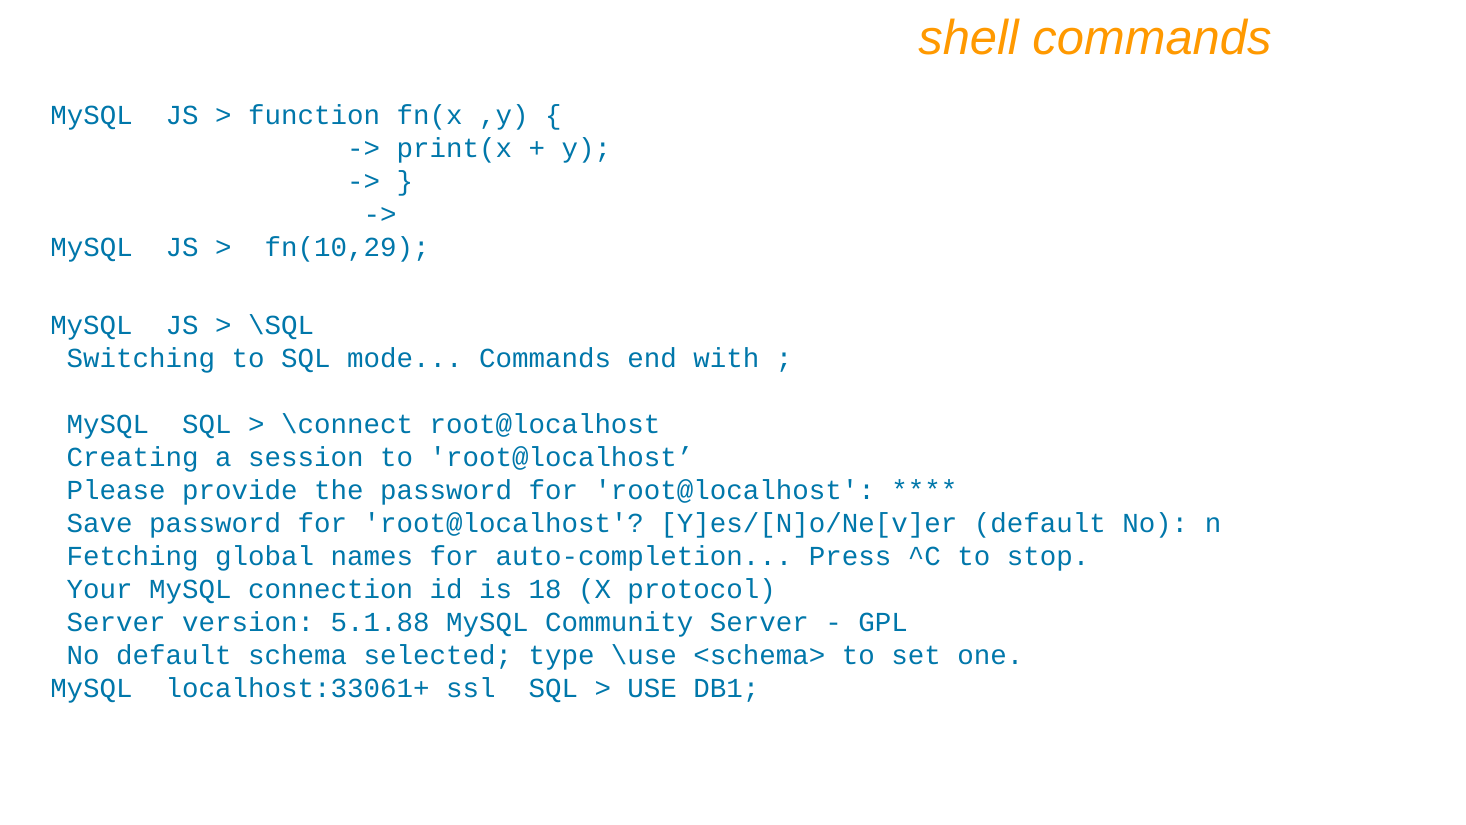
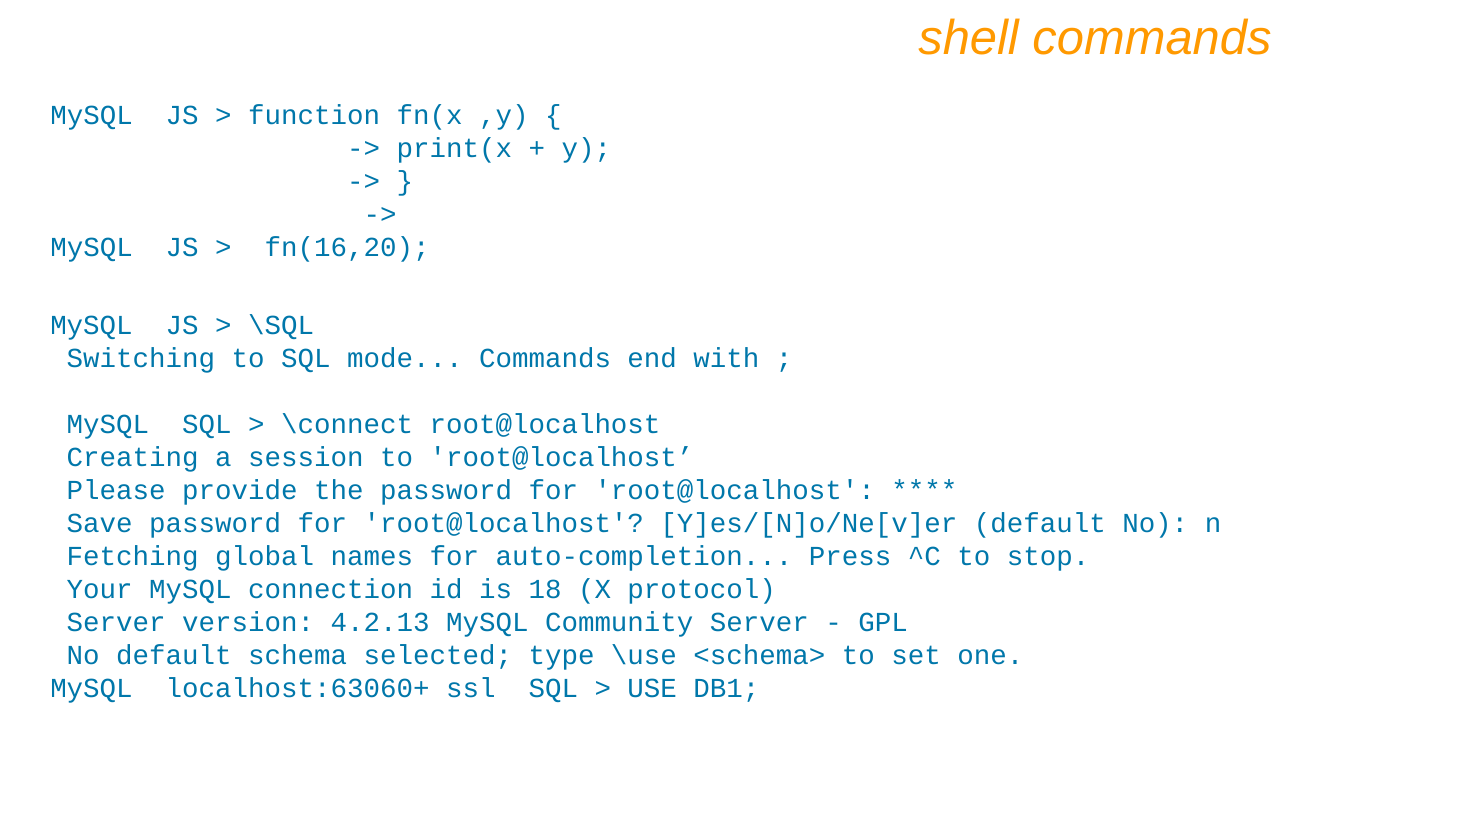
fn(10,29: fn(10,29 -> fn(16,20 (347, 248)
5.1.88: 5.1.88 -> 4.2.13 (380, 622)
localhost:33061+: localhost:33061+ -> localhost:63060+ (298, 688)
